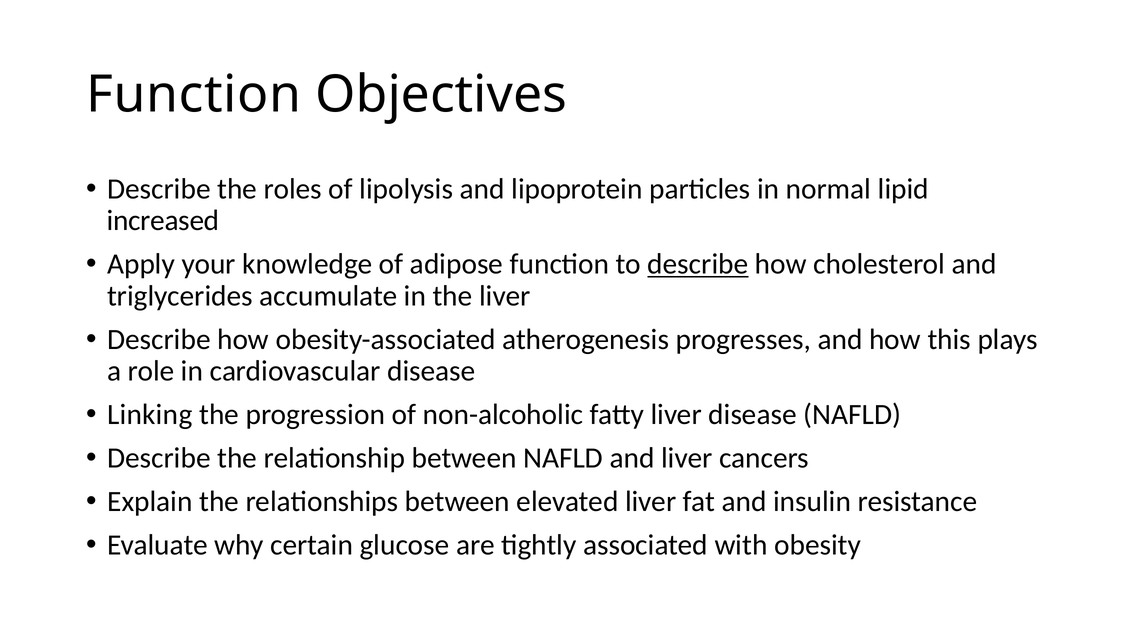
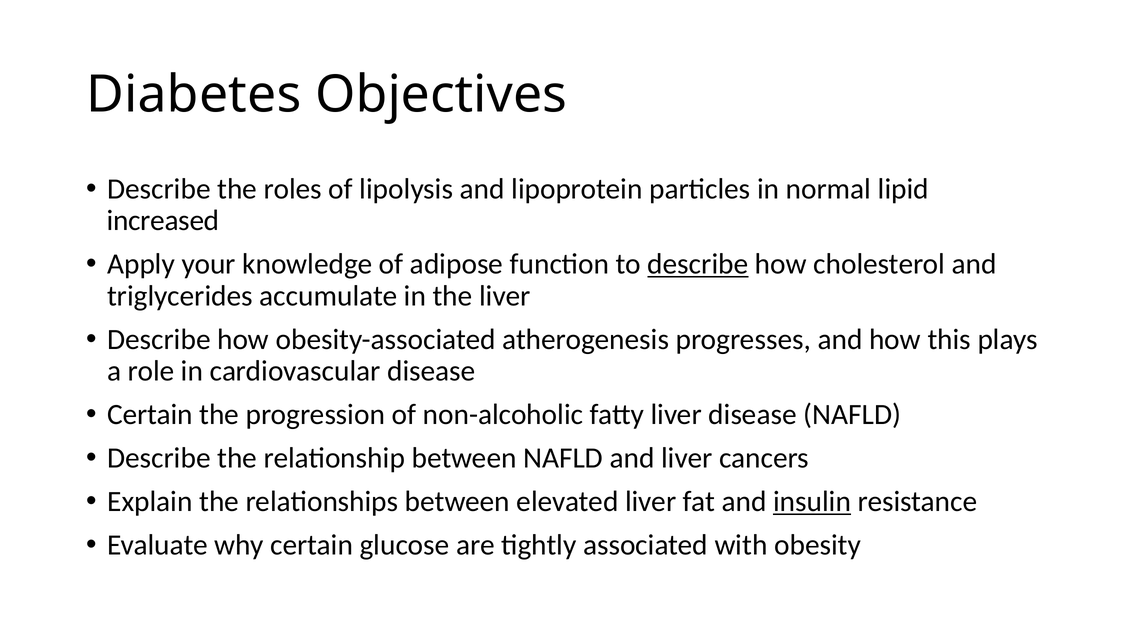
Function: Function -> Diabetes (194, 95)
Linking: Linking -> Certain (150, 415)
insulin underline: none -> present (812, 502)
